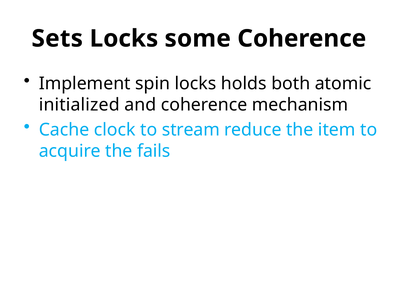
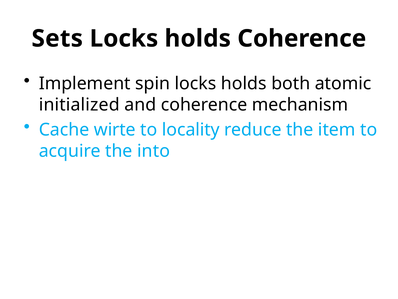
some: some -> holds (198, 38)
clock: clock -> wirte (115, 129)
stream: stream -> locality (191, 129)
fails: fails -> into (154, 151)
